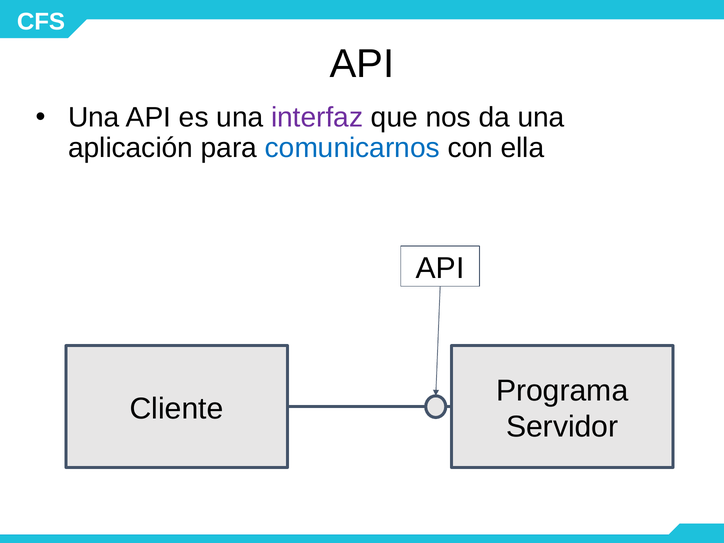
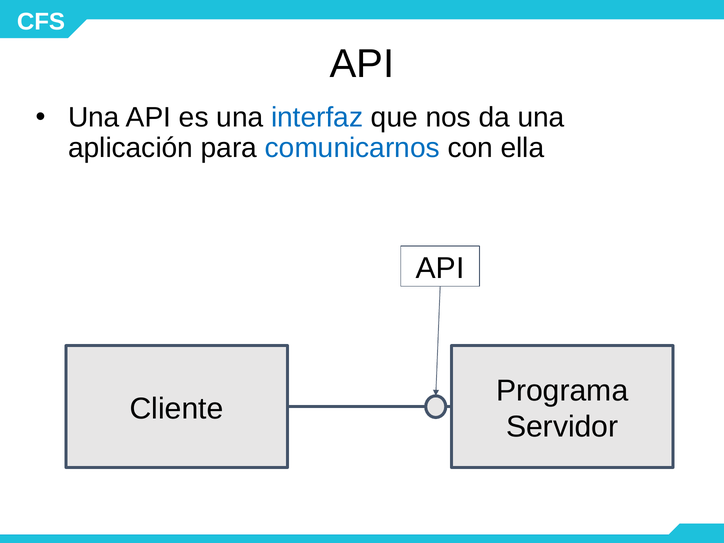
interfaz colour: purple -> blue (317, 118)
